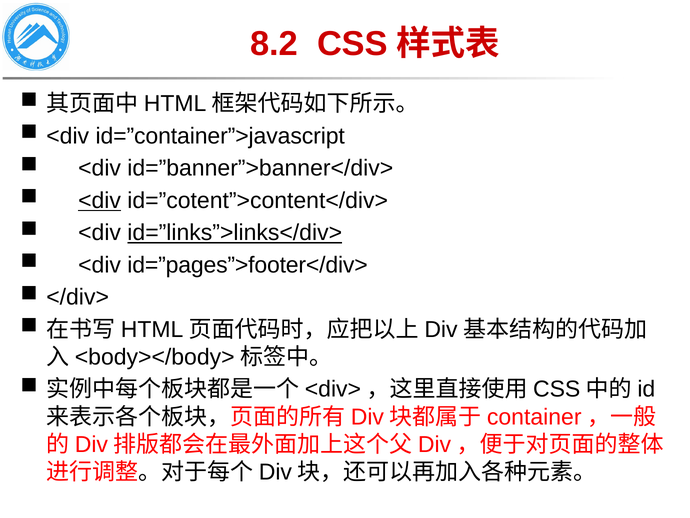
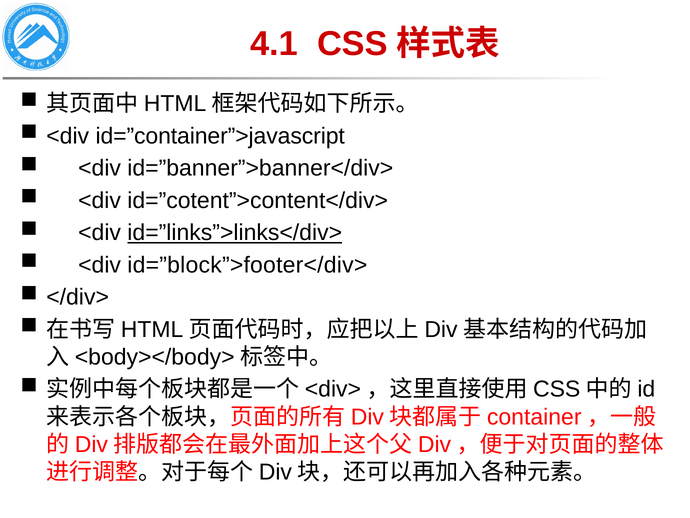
8.2: 8.2 -> 4.1 (274, 44)
<div underline: present -> none (100, 200)
id=”pages”>footer</div>: id=”pages”>footer</div> -> id=”block”>footer</div> (247, 265)
